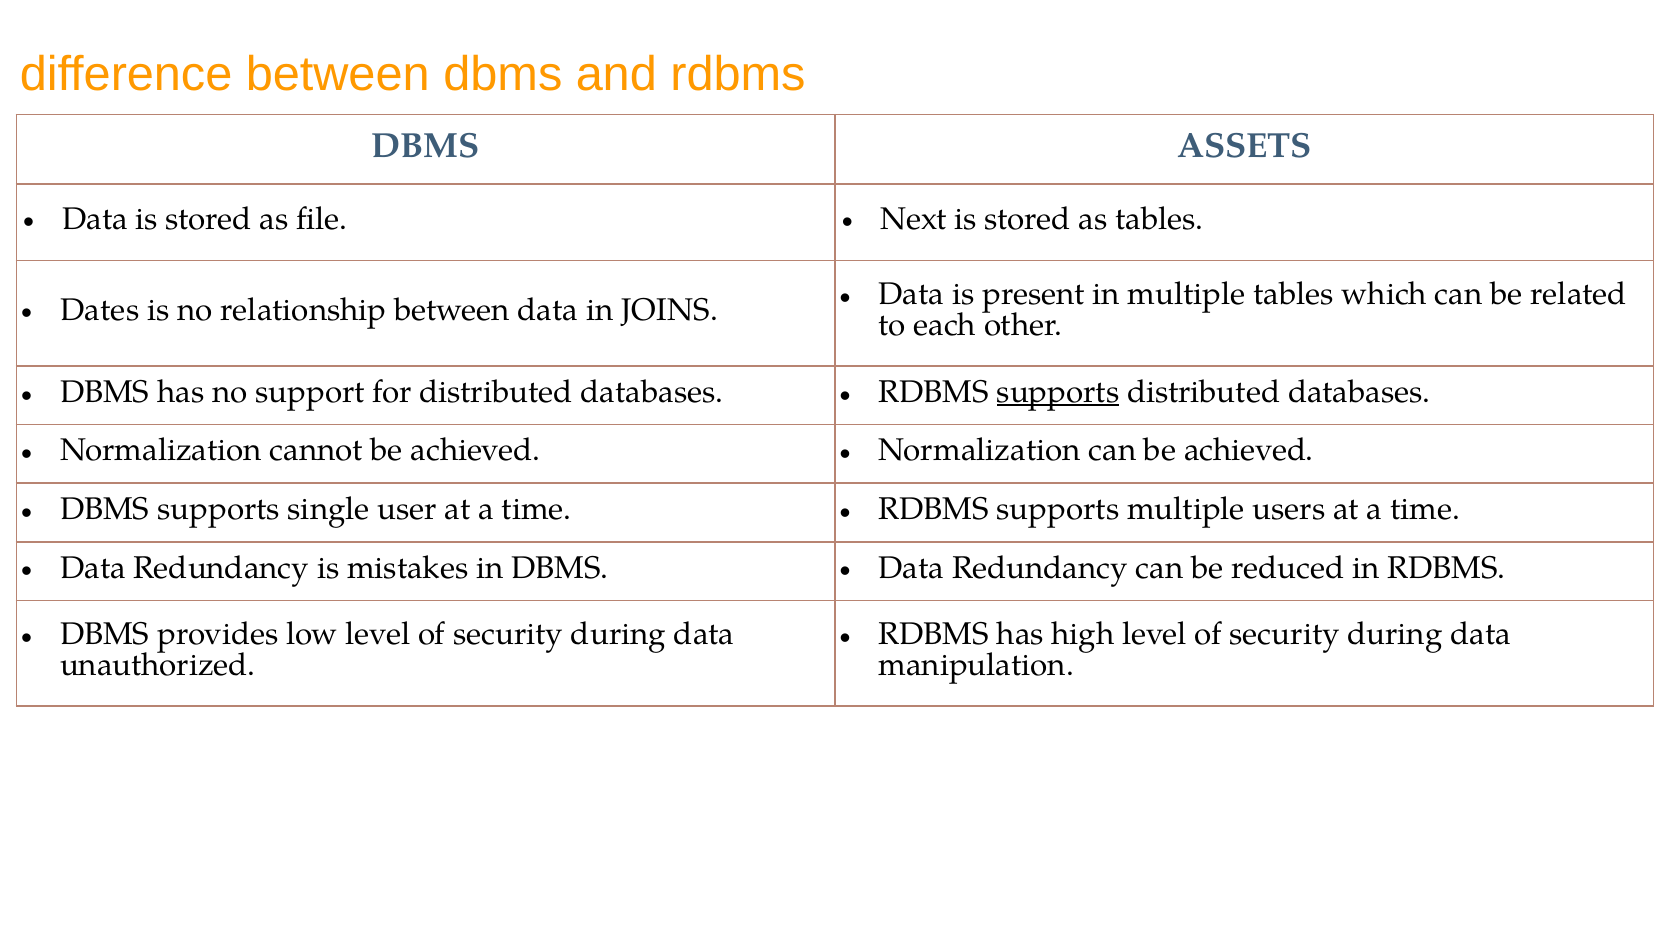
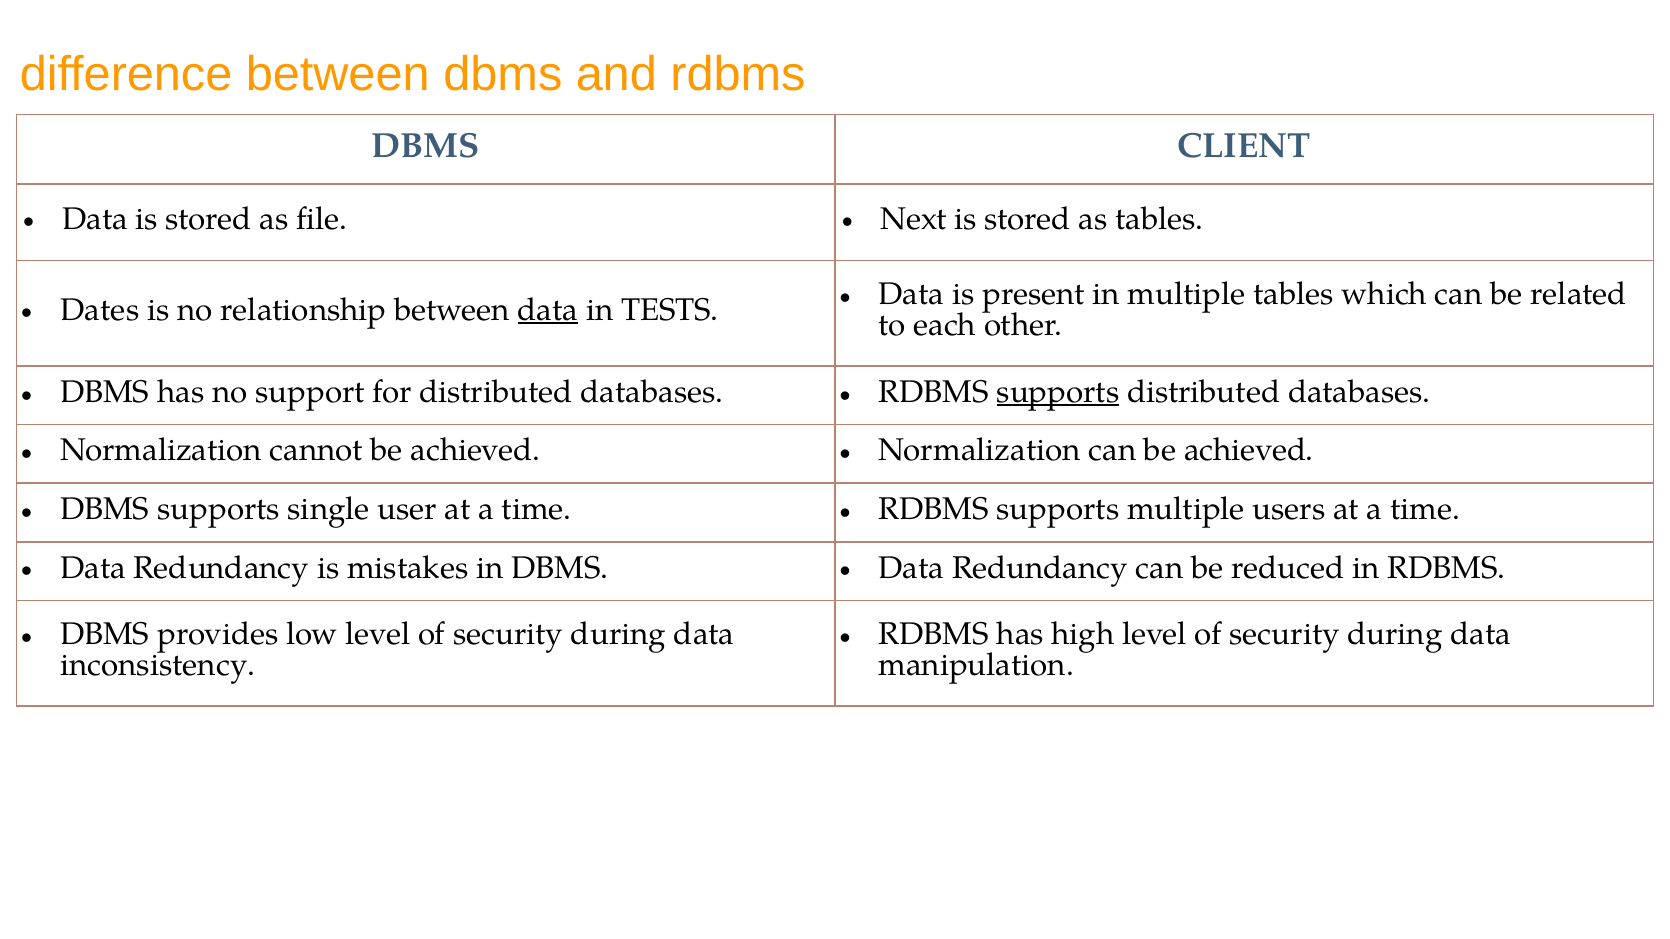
ASSETS: ASSETS -> CLIENT (1244, 146)
data underline: none -> present (548, 310)
JOINS: JOINS -> TESTS (670, 310)
unauthorized: unauthorized -> inconsistency (158, 666)
